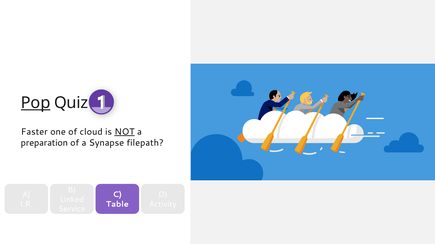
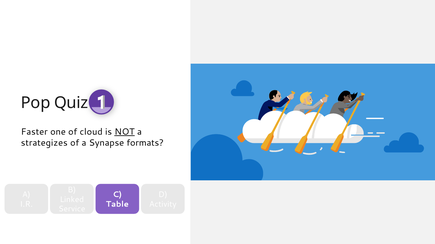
Pop underline: present -> none (36, 103)
preparation: preparation -> strategizes (44, 143)
filepath: filepath -> formats (145, 143)
